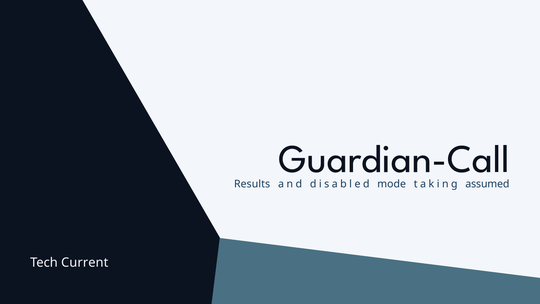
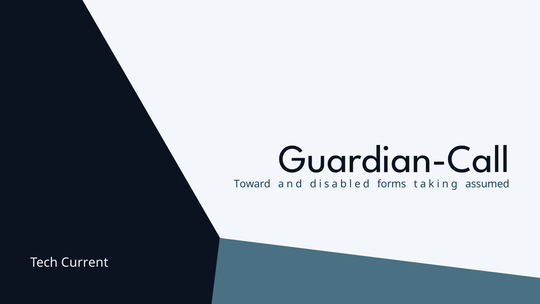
Results: Results -> Toward (252, 184)
mode: mode -> forms (392, 184)
